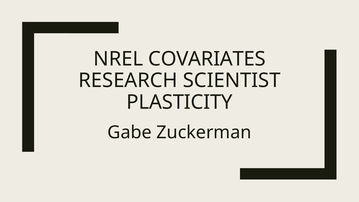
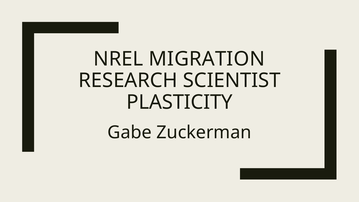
COVARIATES: COVARIATES -> MIGRATION (207, 59)
